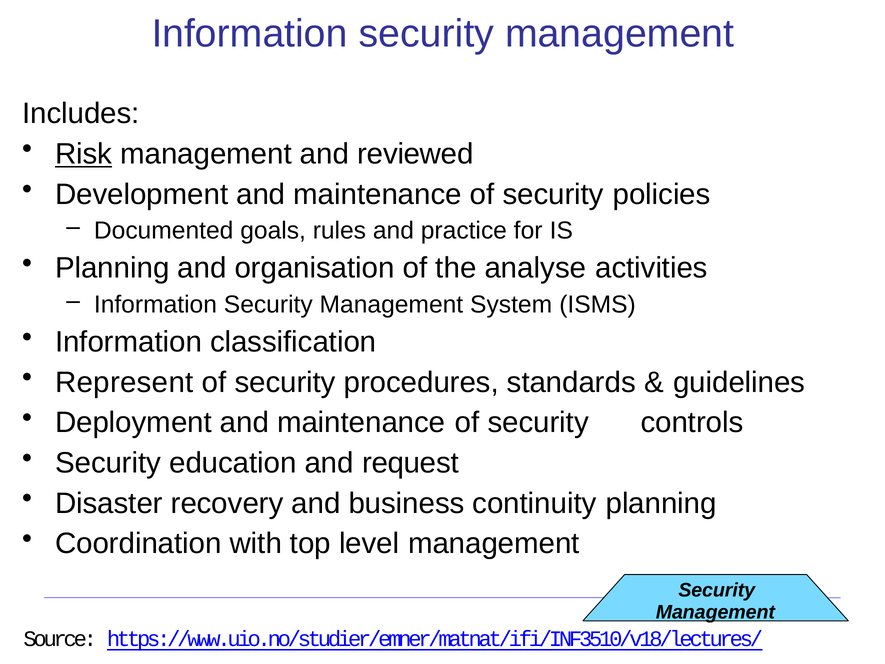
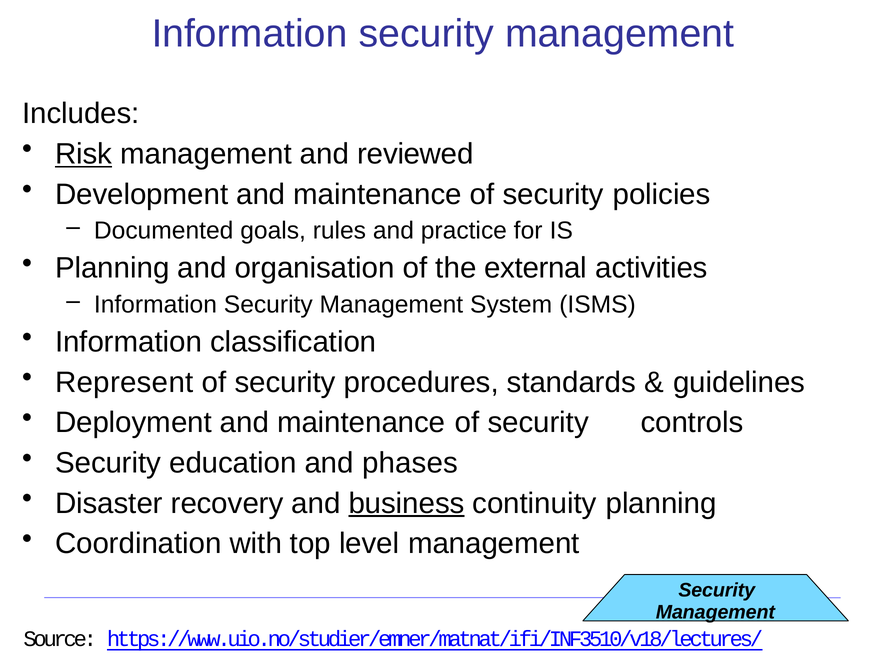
analyse: analyse -> external (536, 268)
request: request -> phases (410, 463)
business underline: none -> present (407, 503)
